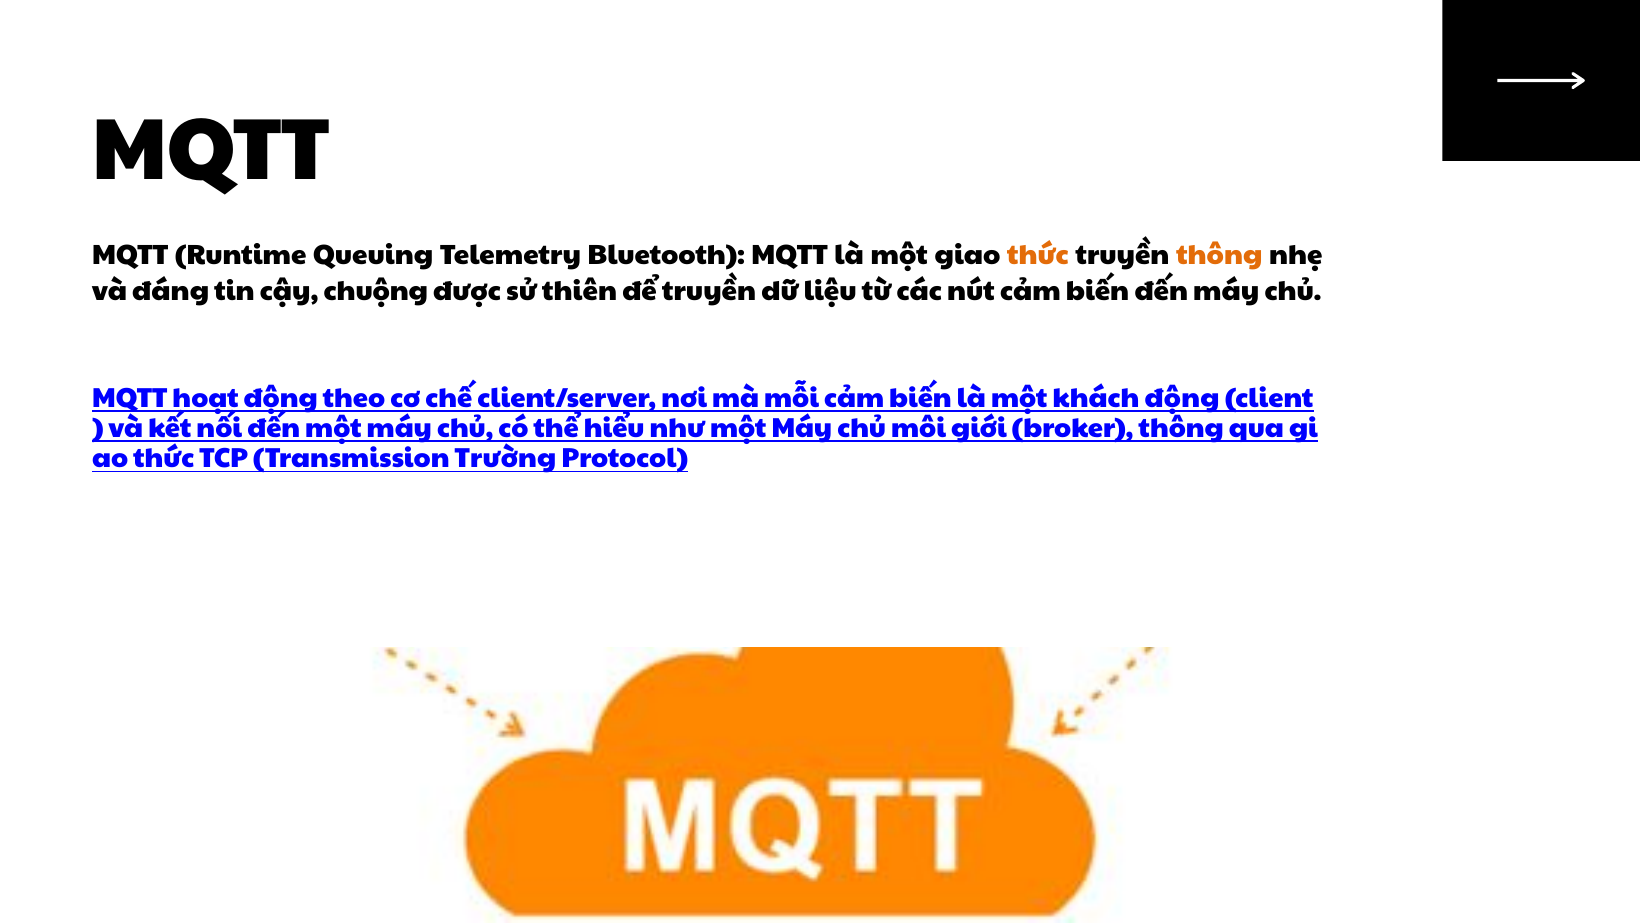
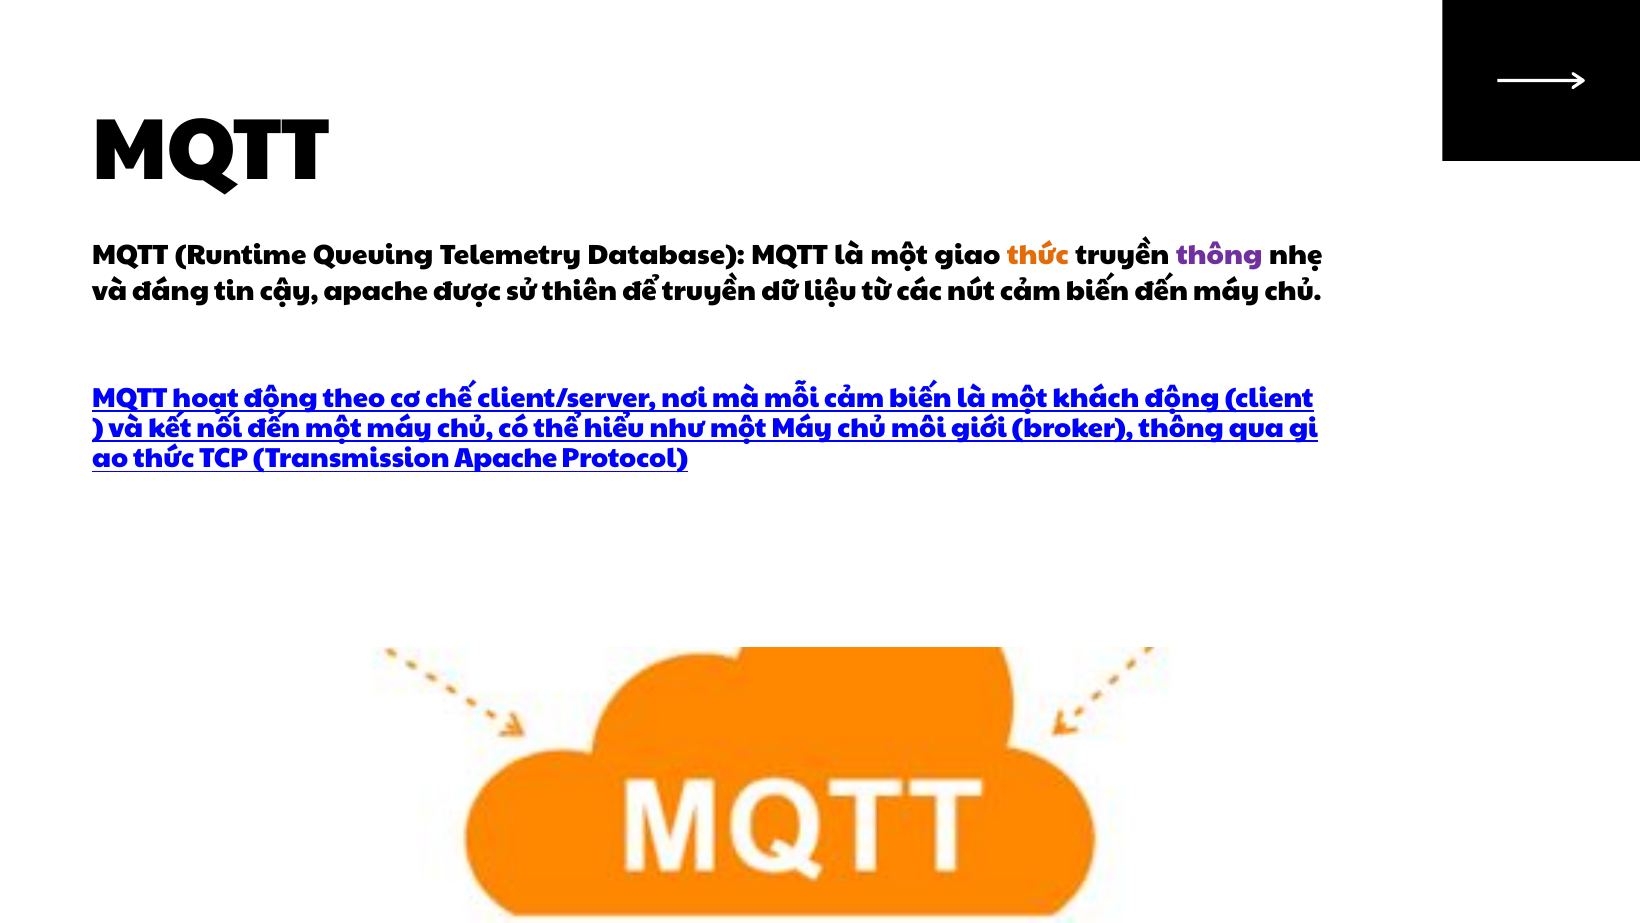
Bluetooth: Bluetooth -> Database (666, 255)
thông colour: orange -> purple (1219, 255)
cậy chuộng: chuộng -> apache (376, 291)
Transmission Trường: Trường -> Apache (506, 459)
